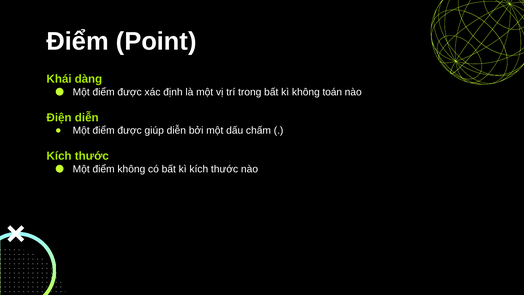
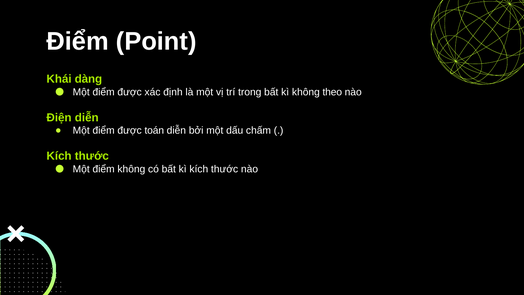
toán: toán -> theo (332, 92)
giúp: giúp -> toán (154, 131)
